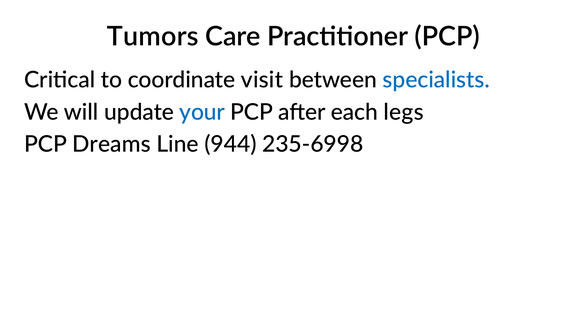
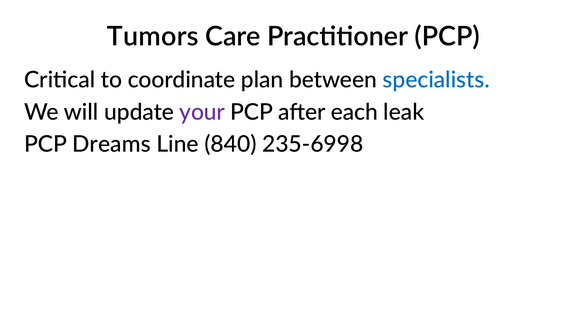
visit: visit -> plan (262, 80)
your colour: blue -> purple (202, 112)
legs: legs -> leak (404, 112)
944: 944 -> 840 (230, 144)
